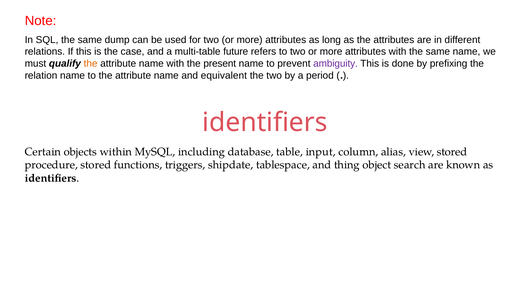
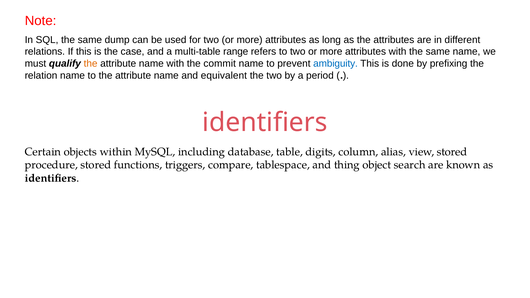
future: future -> range (236, 52)
present: present -> commit (220, 64)
ambiguity colour: purple -> blue (336, 64)
input: input -> digits (321, 152)
shipdate: shipdate -> compare (231, 165)
